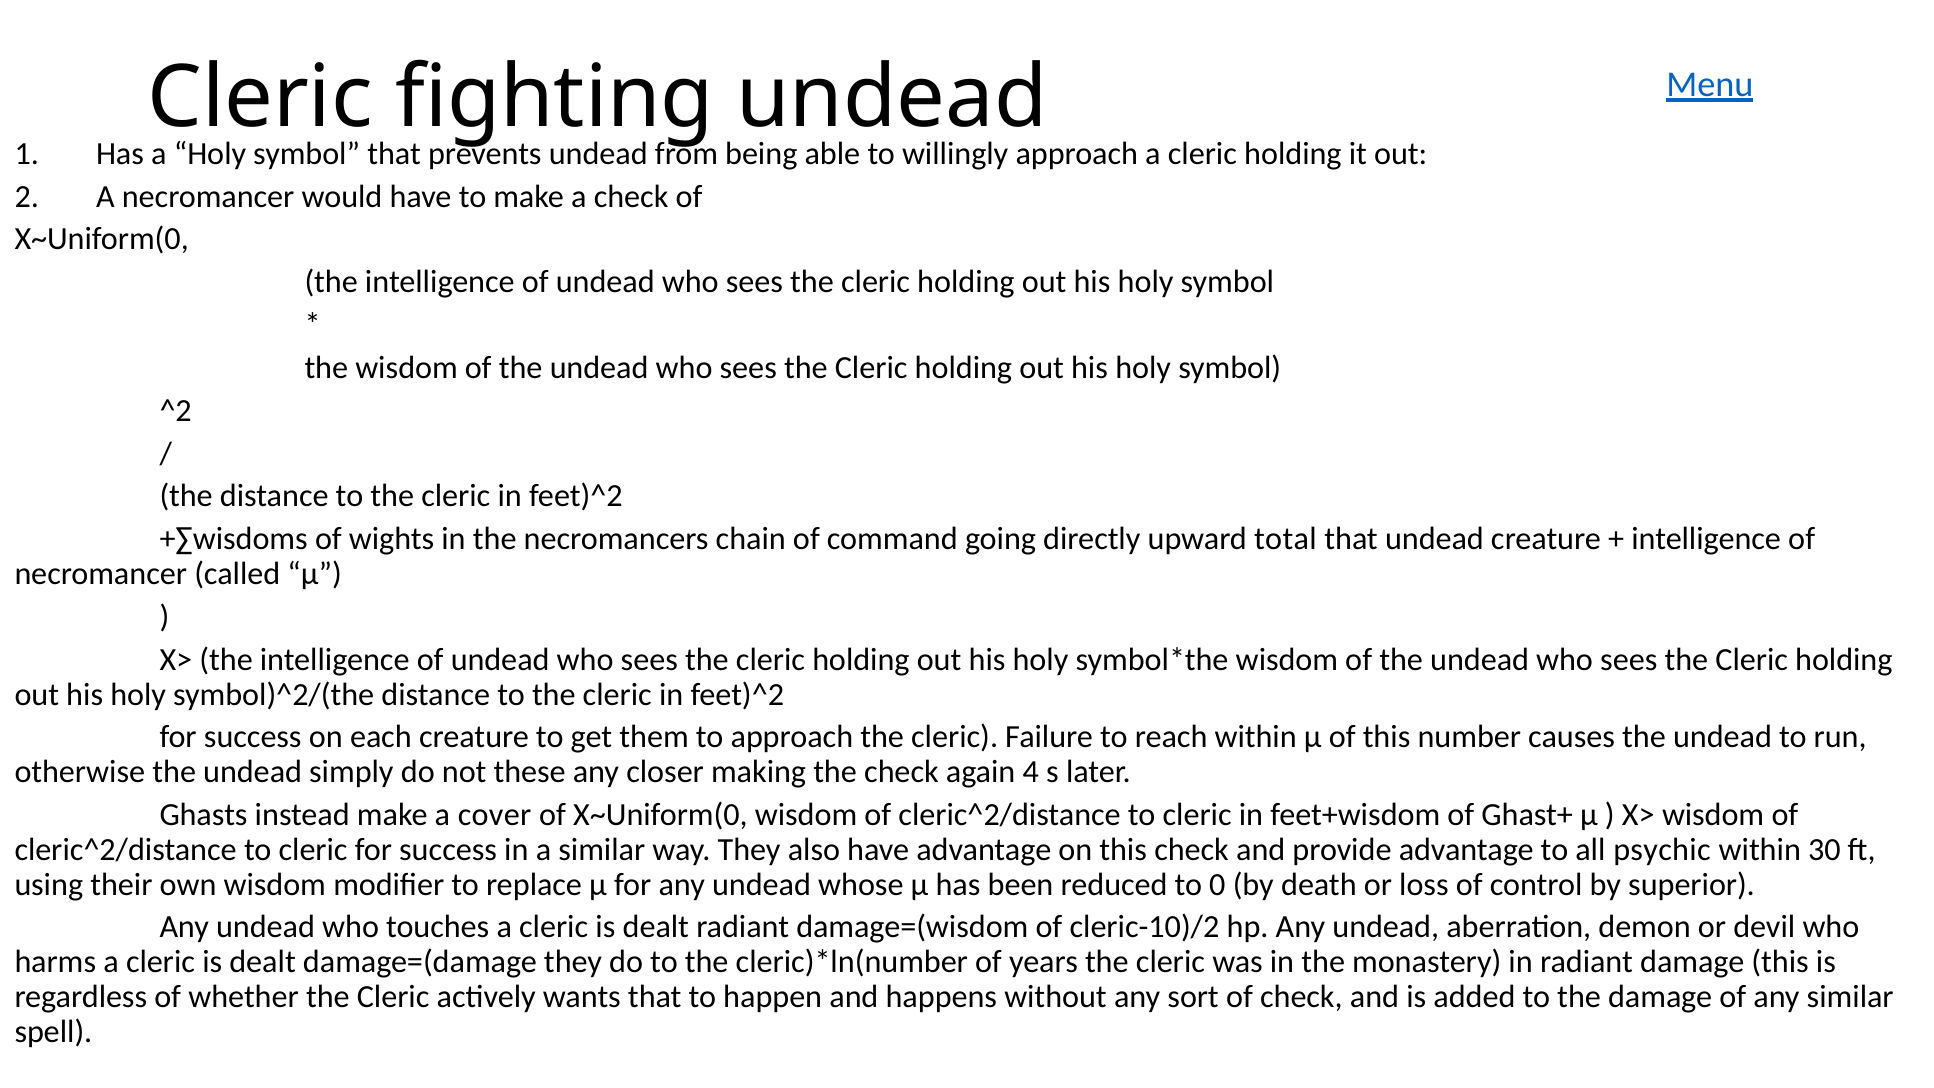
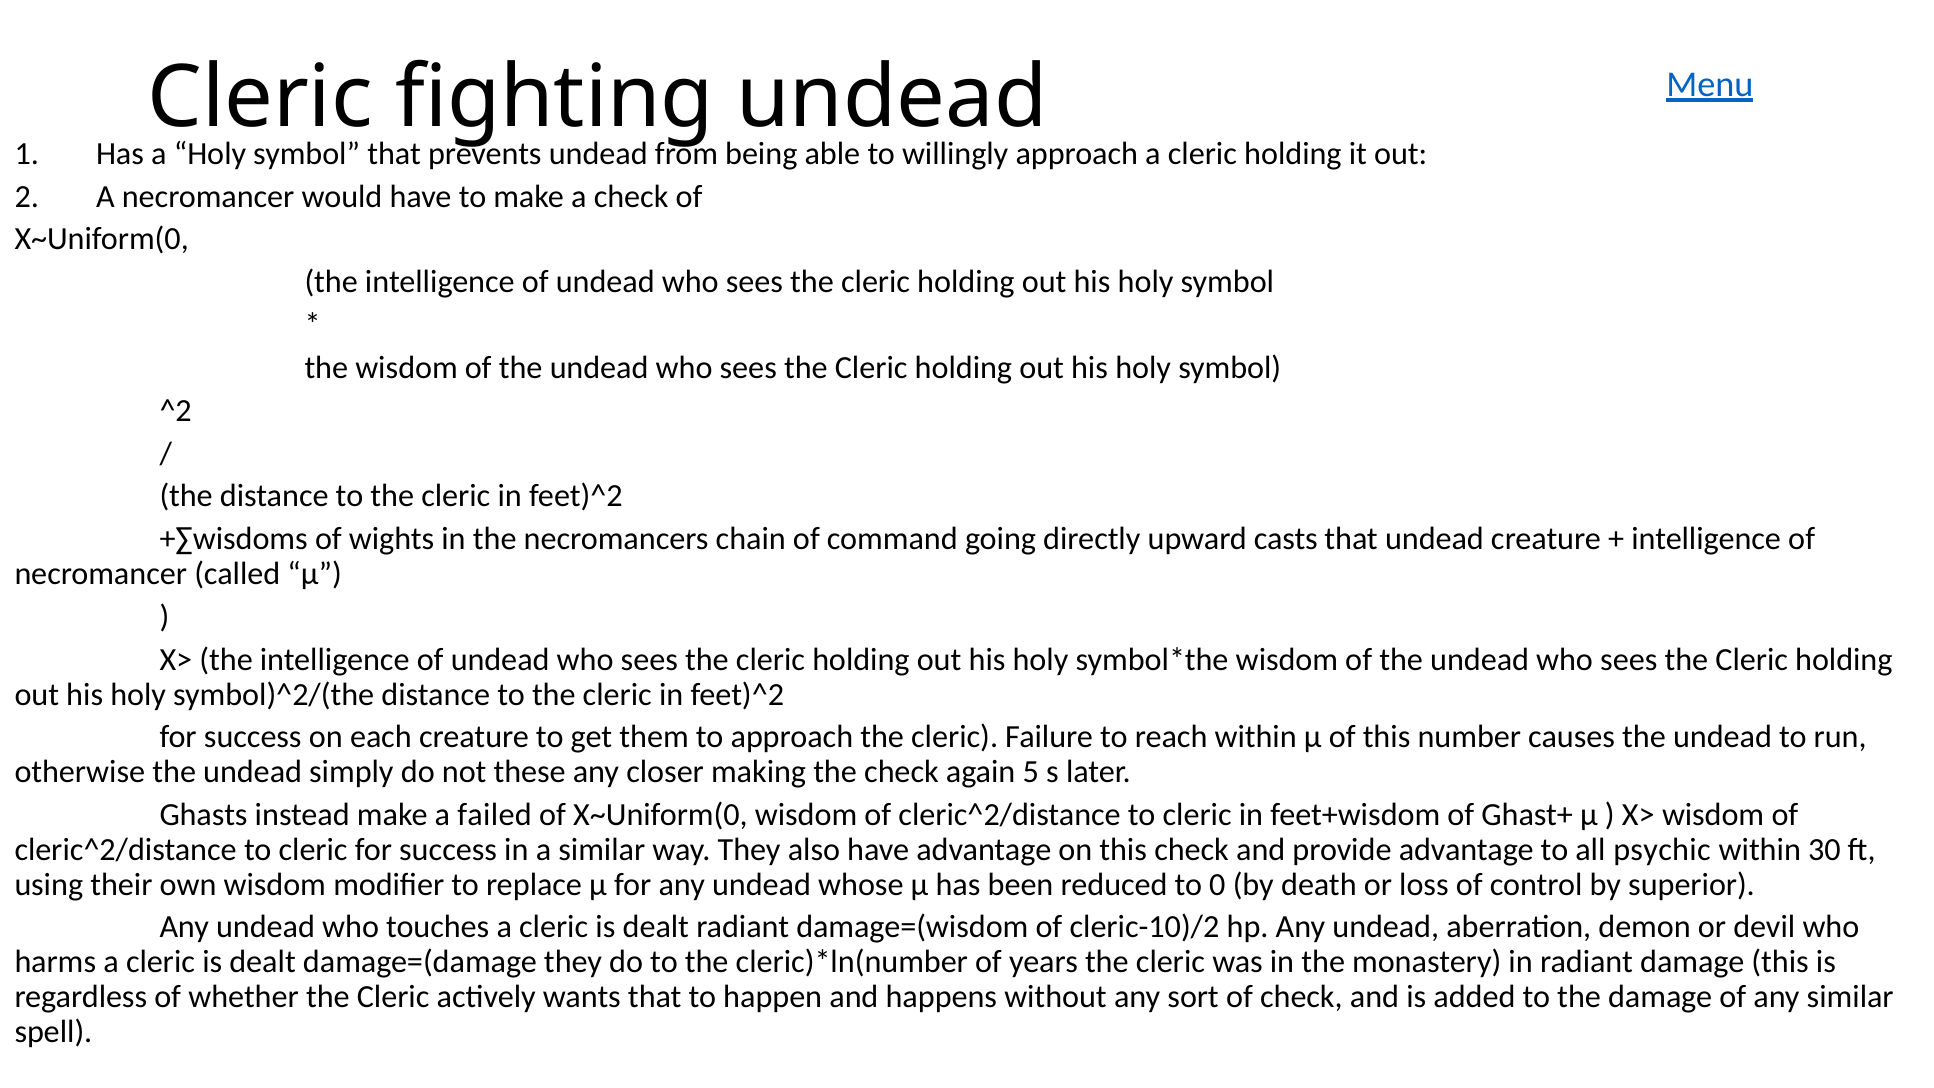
total: total -> casts (1286, 539)
4: 4 -> 5 (1031, 772)
cover: cover -> failed (495, 815)
